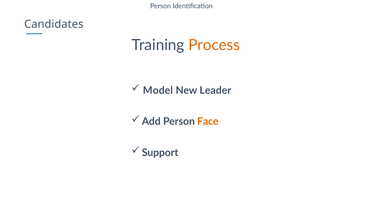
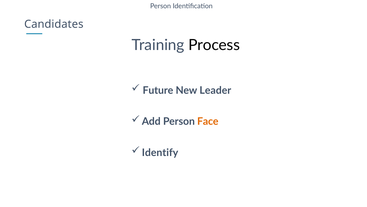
Process colour: orange -> black (214, 45)
Model: Model -> Future (158, 90)
Support: Support -> Identify (160, 152)
